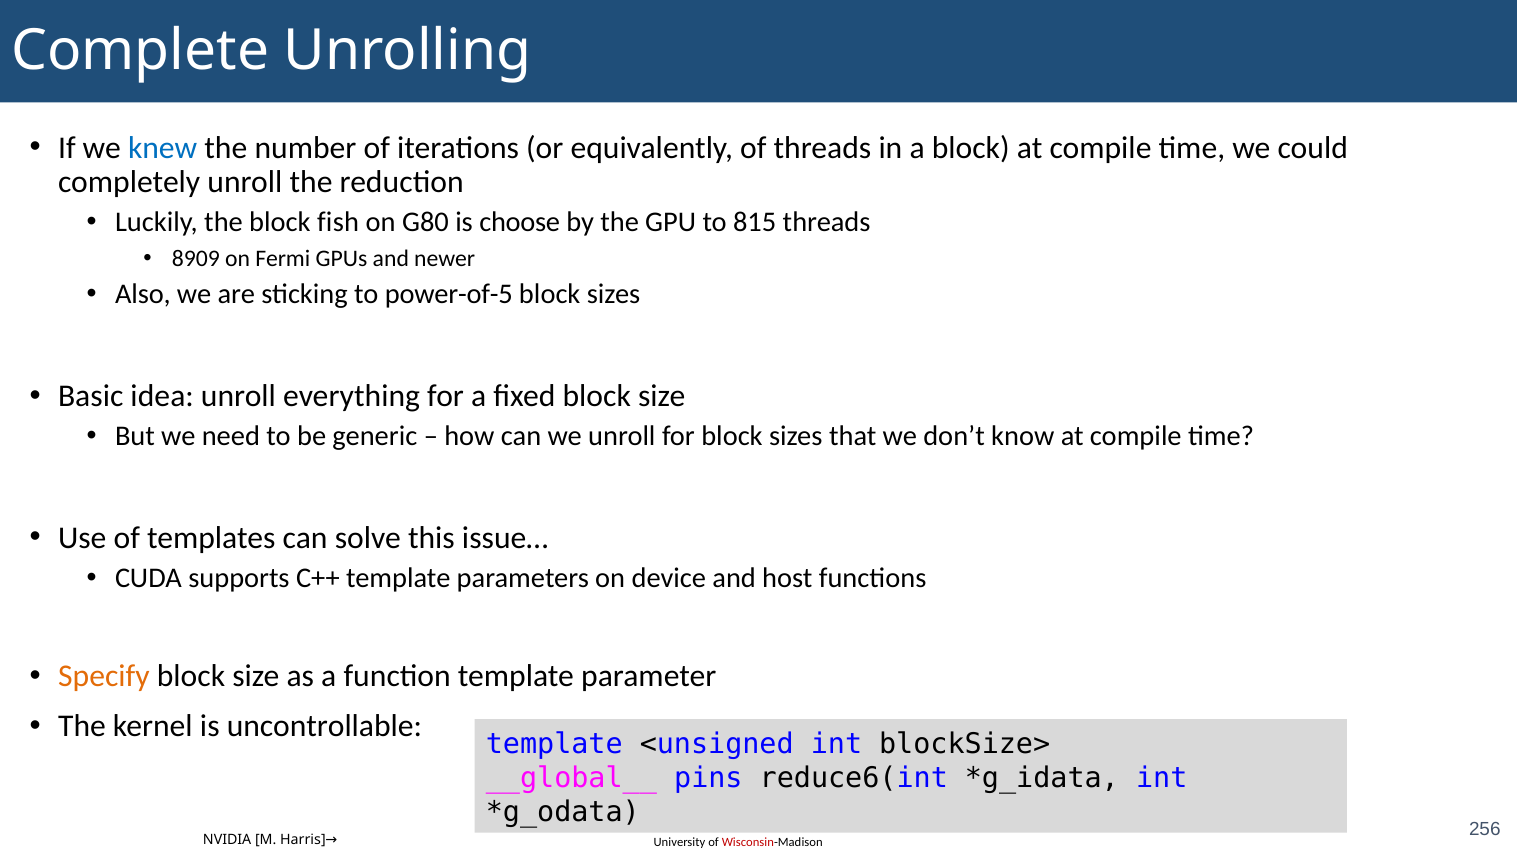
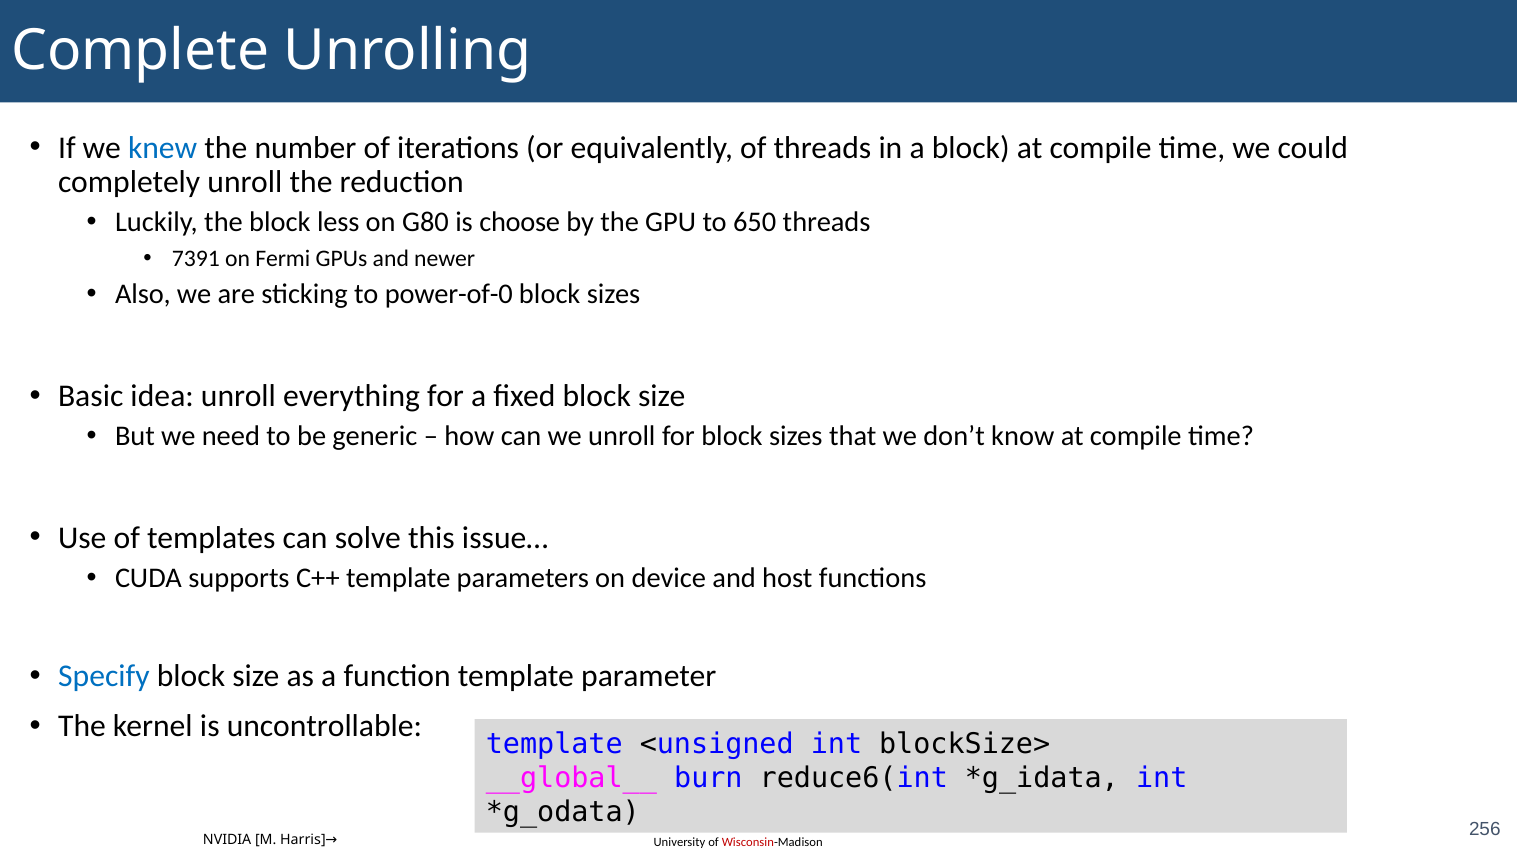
fish: fish -> less (338, 222)
815: 815 -> 650 (755, 222)
8909: 8909 -> 7391 (196, 258)
power-of-5: power-of-5 -> power-of-0 (449, 295)
Specify colour: orange -> blue (104, 677)
pins: pins -> burn (708, 778)
